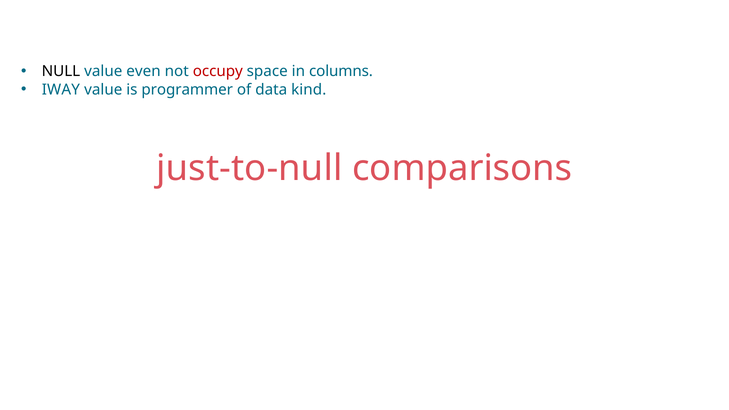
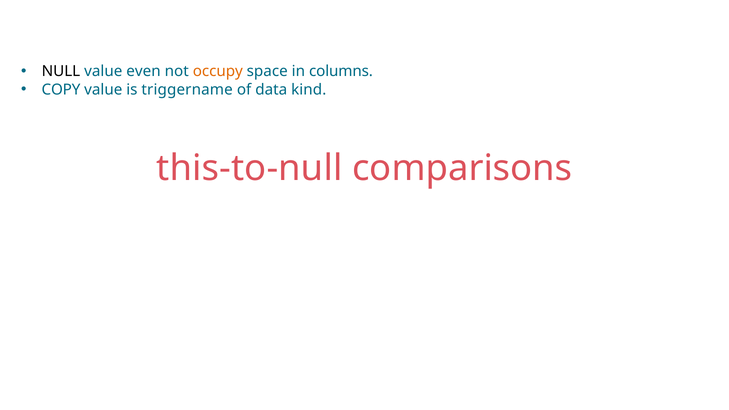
occupy colour: red -> orange (218, 71)
IWAY: IWAY -> COPY (61, 90)
programmer: programmer -> triggername (187, 90)
just-to-null: just-to-null -> this-to-null (249, 168)
